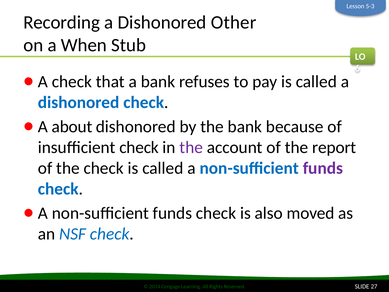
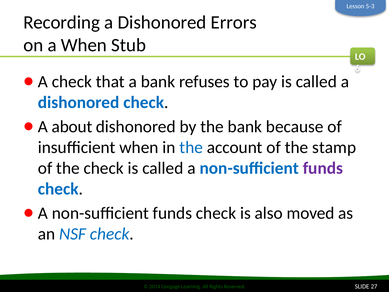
Other: Other -> Errors (234, 22)
insufficient check: check -> when (139, 147)
the colour: purple -> blue (191, 147)
report: report -> stamp (334, 147)
